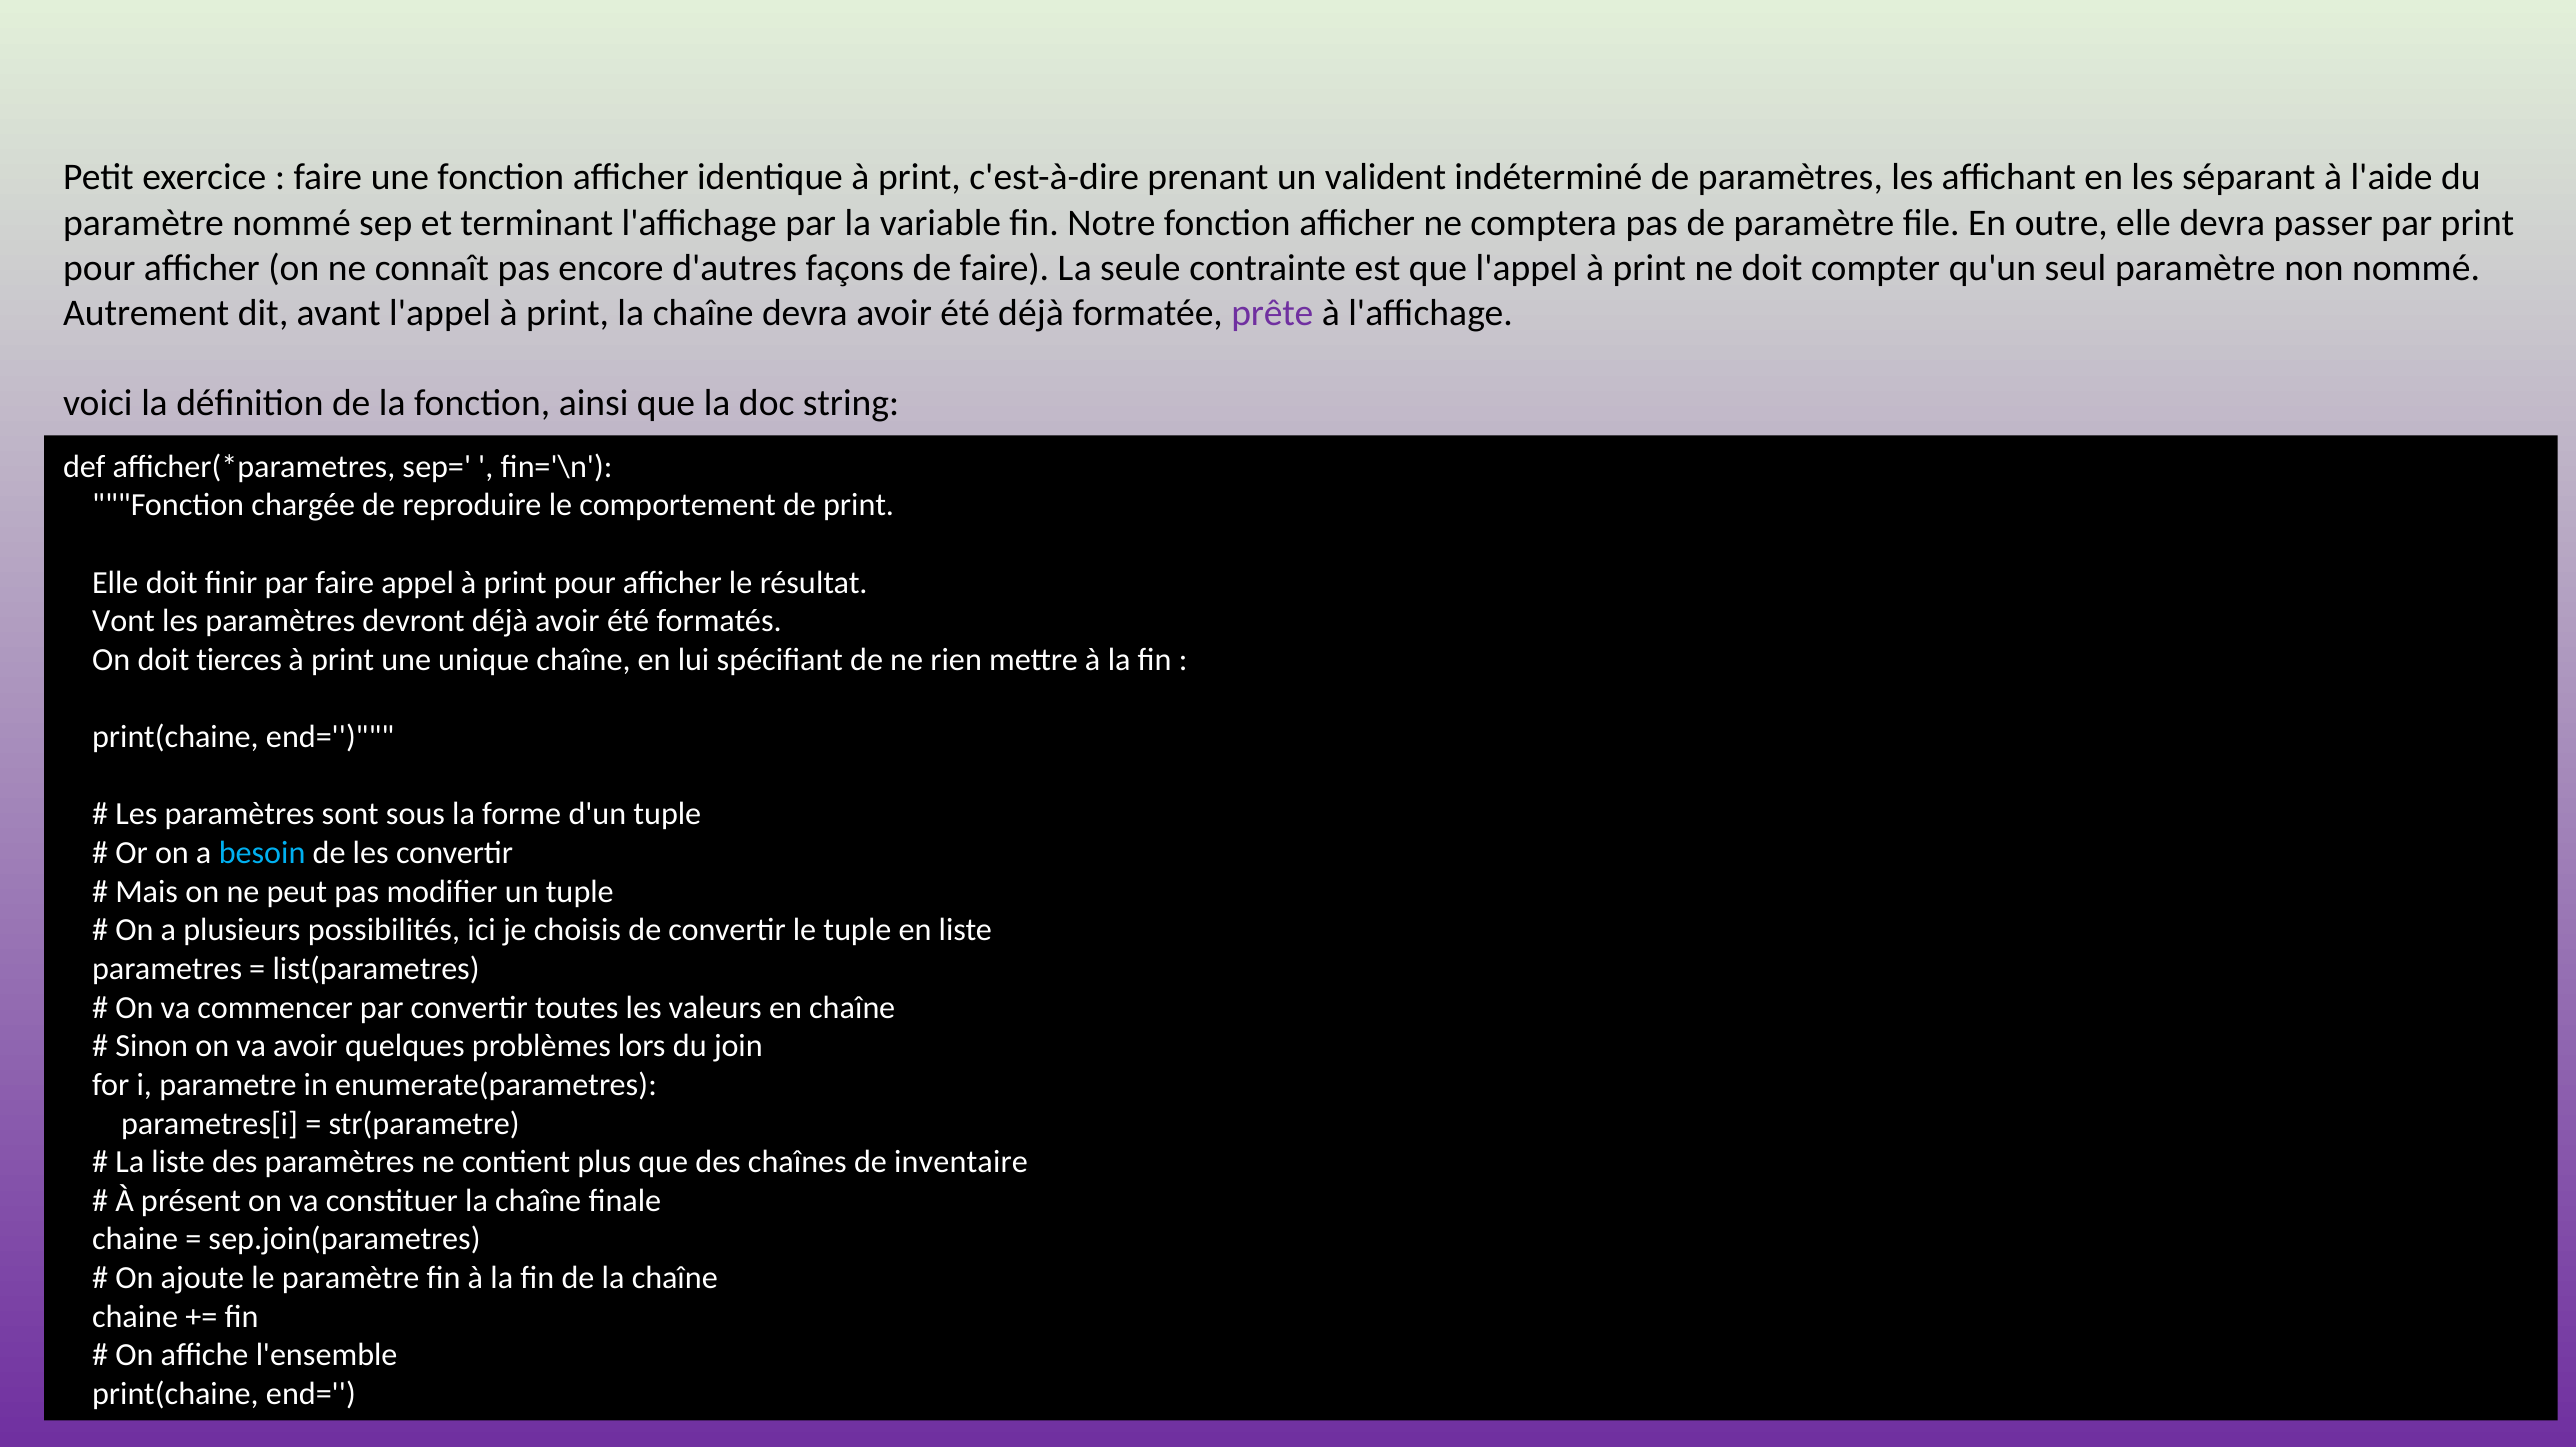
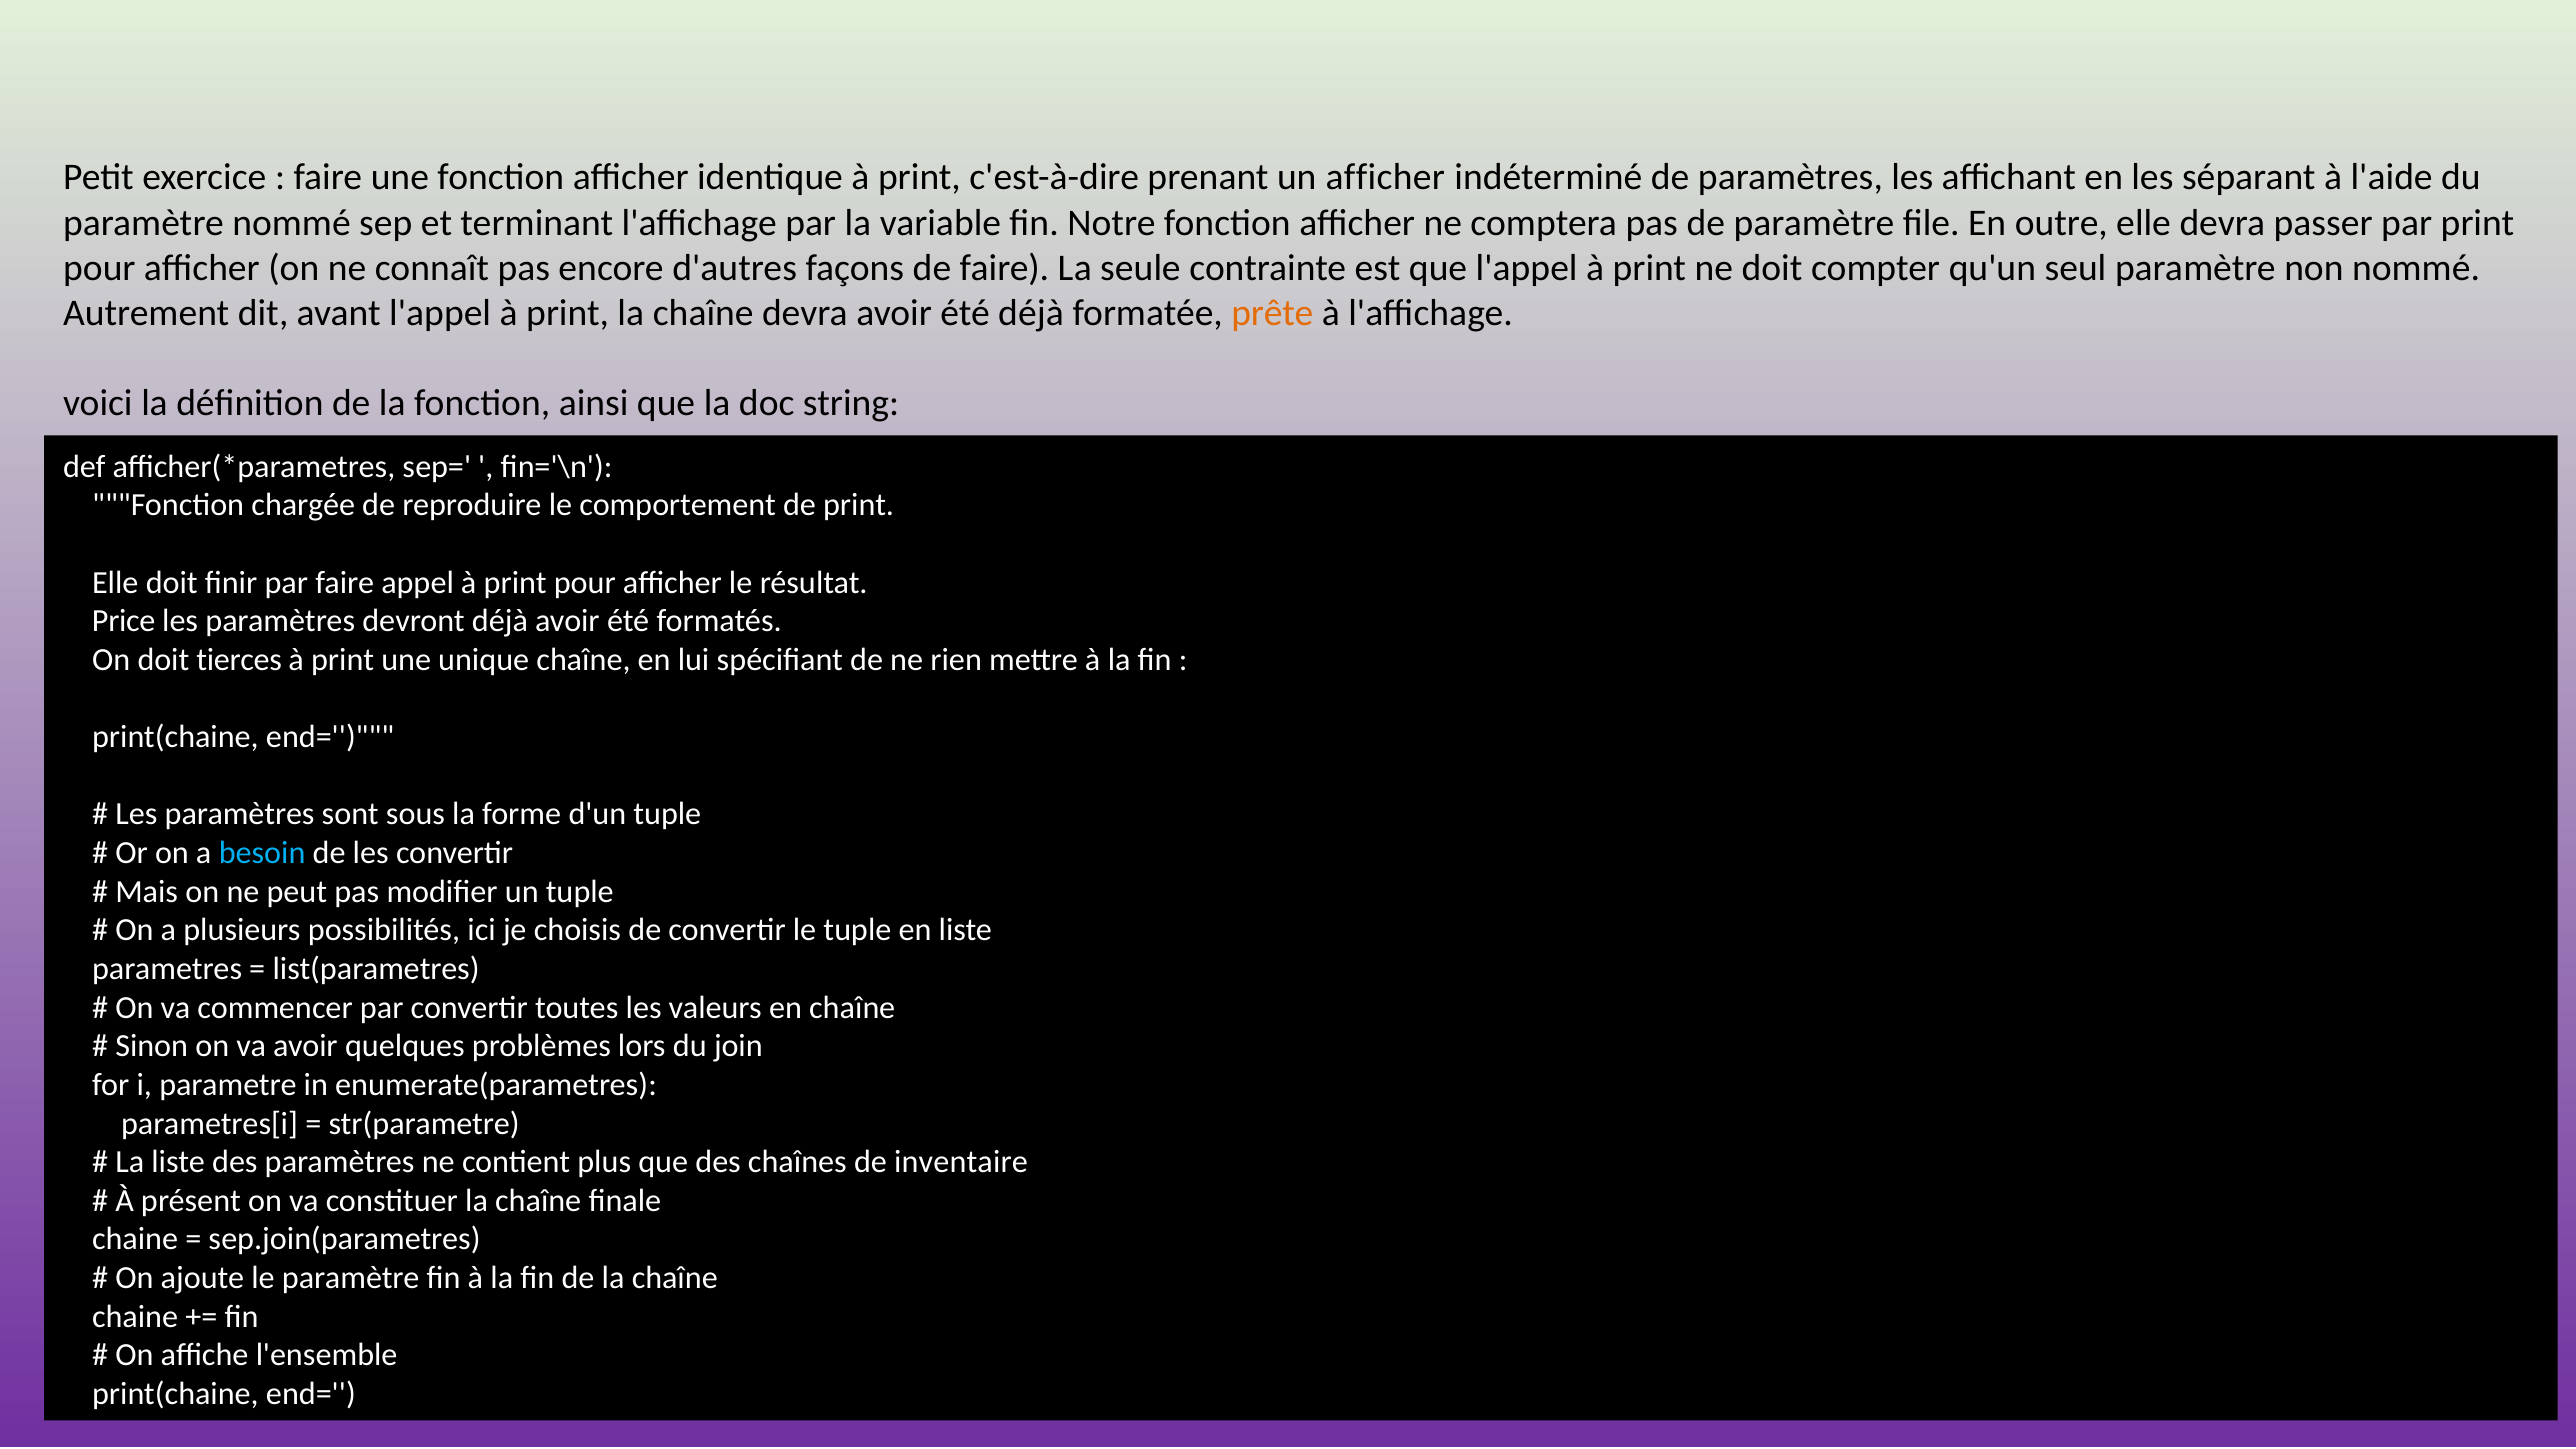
valident: valident -> afficher (1385, 178)
prête colour: purple -> orange (1272, 313)
Vont: Vont -> Price (124, 621)
